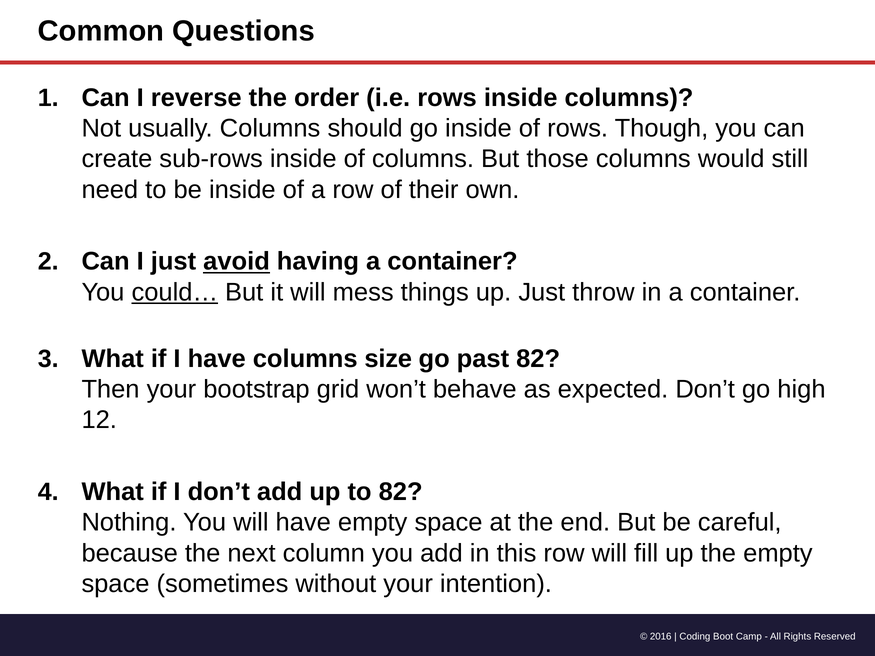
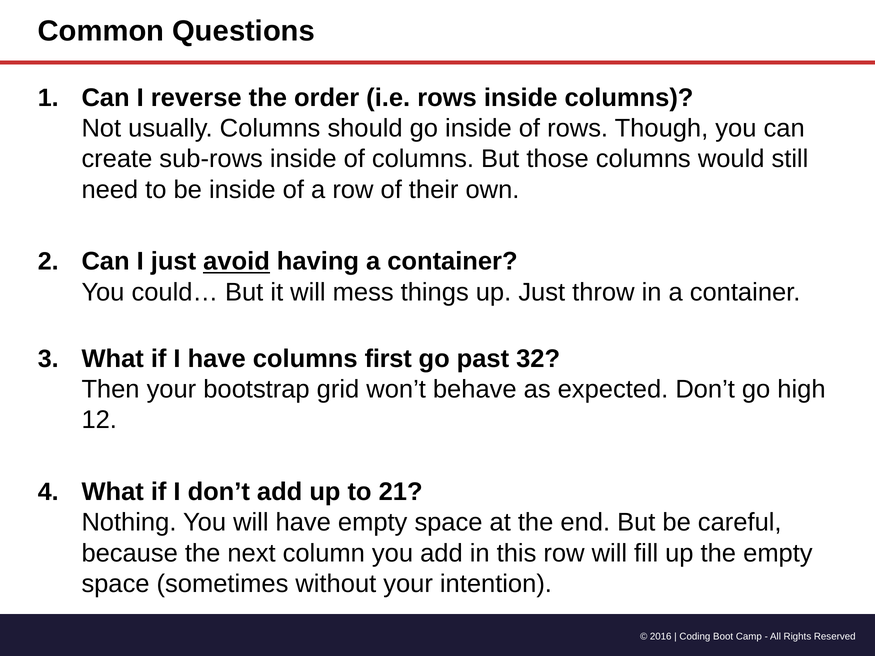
could… underline: present -> none (175, 292)
size: size -> first (388, 359)
past 82: 82 -> 32 (538, 359)
to 82: 82 -> 21 (401, 492)
